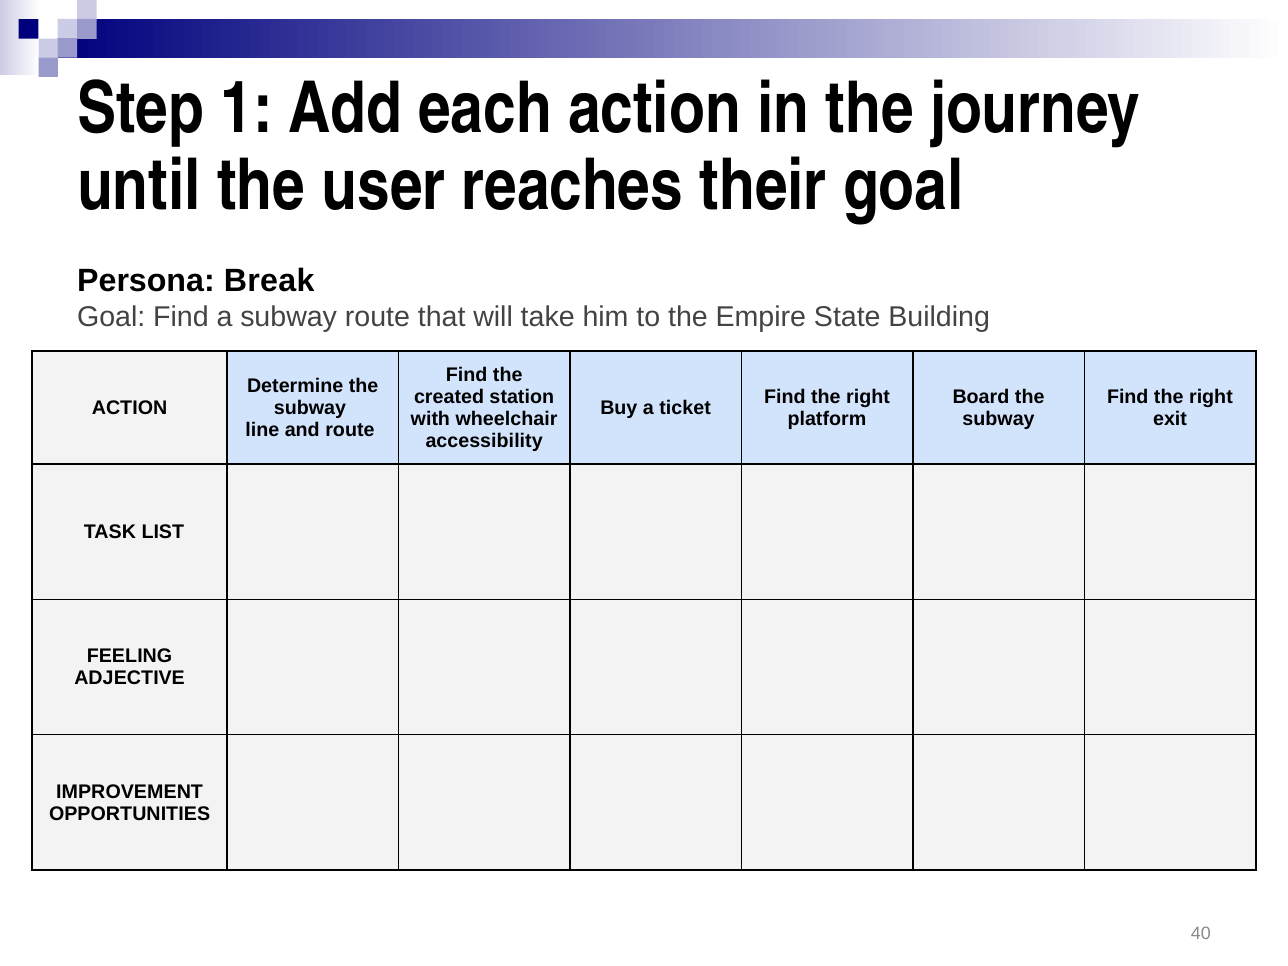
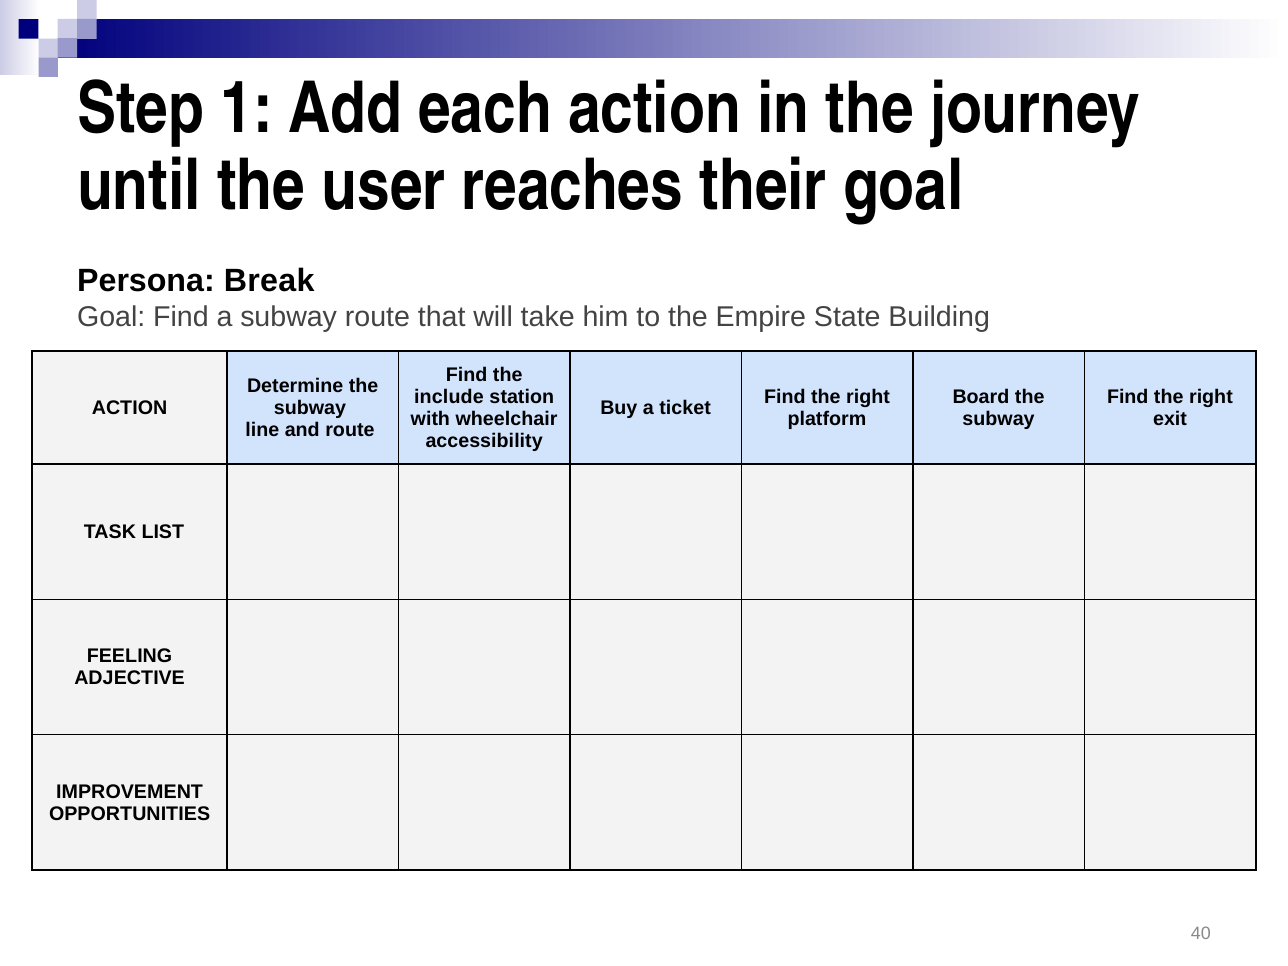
created: created -> include (449, 397)
